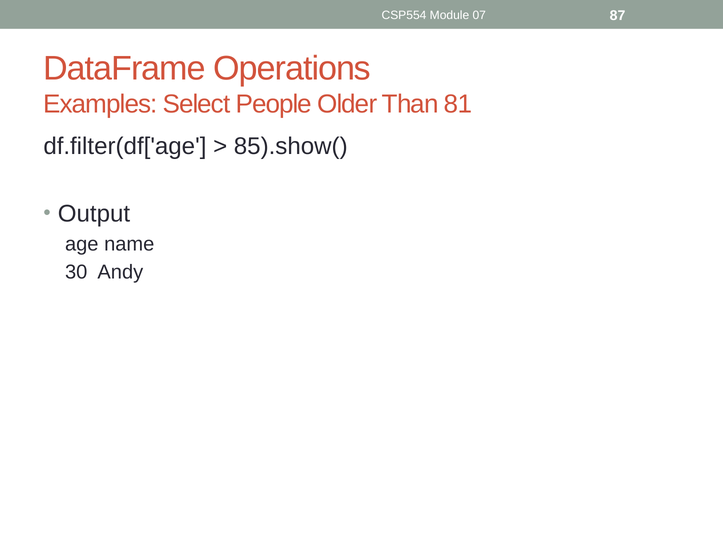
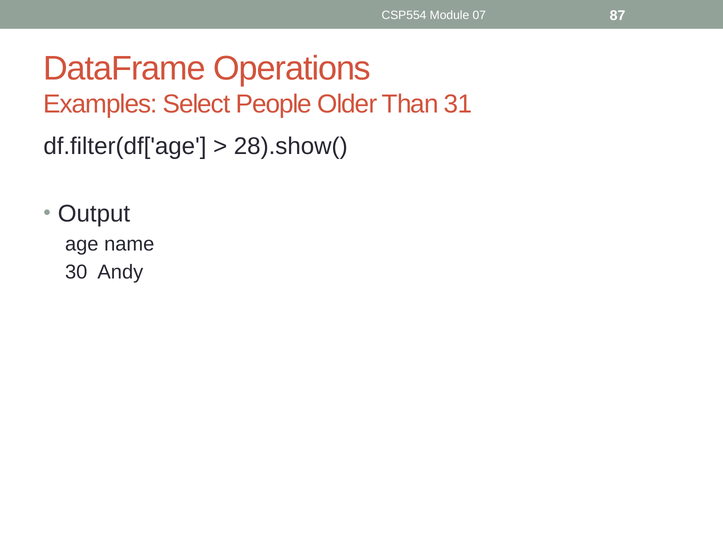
81: 81 -> 31 (458, 104)
85).show(: 85).show( -> 28).show( (291, 146)
